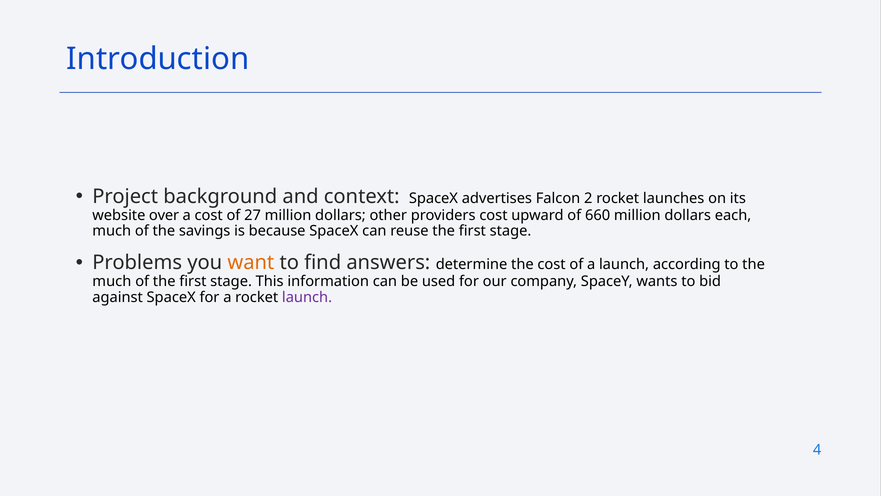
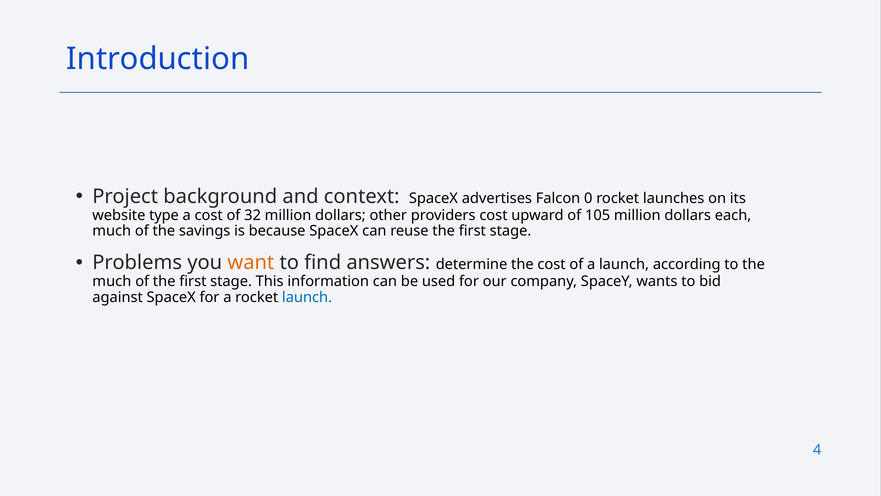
2: 2 -> 0 (588, 198)
over: over -> type (164, 215)
27: 27 -> 32 (253, 215)
660: 660 -> 105 (598, 215)
launch colour: purple -> blue (307, 297)
